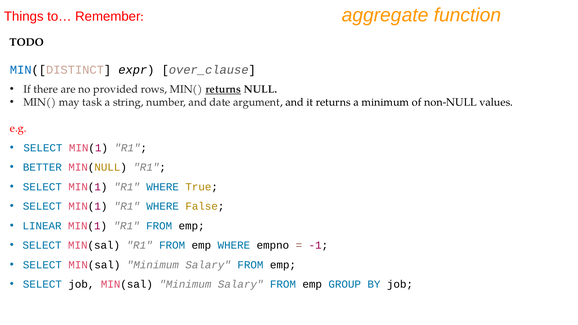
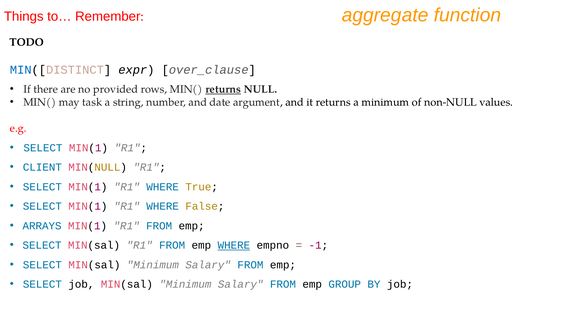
BETTER: BETTER -> CLIENT (42, 167)
LINEAR: LINEAR -> ARRAYS (42, 226)
WHERE underline: none -> present (234, 245)
